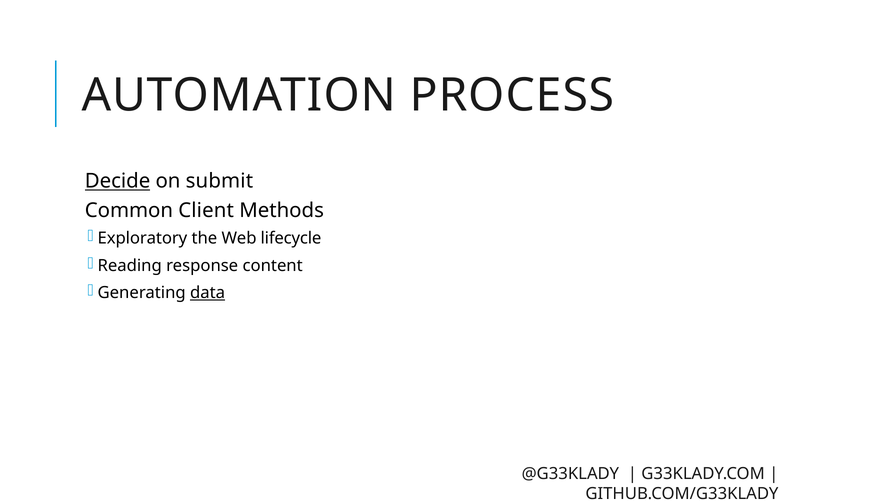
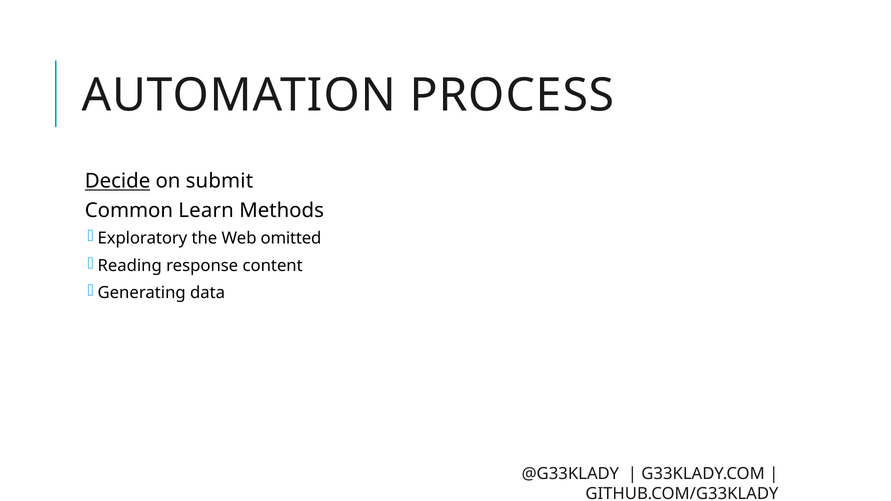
Client: Client -> Learn (206, 211)
lifecycle: lifecycle -> omitted (291, 238)
data underline: present -> none (208, 293)
